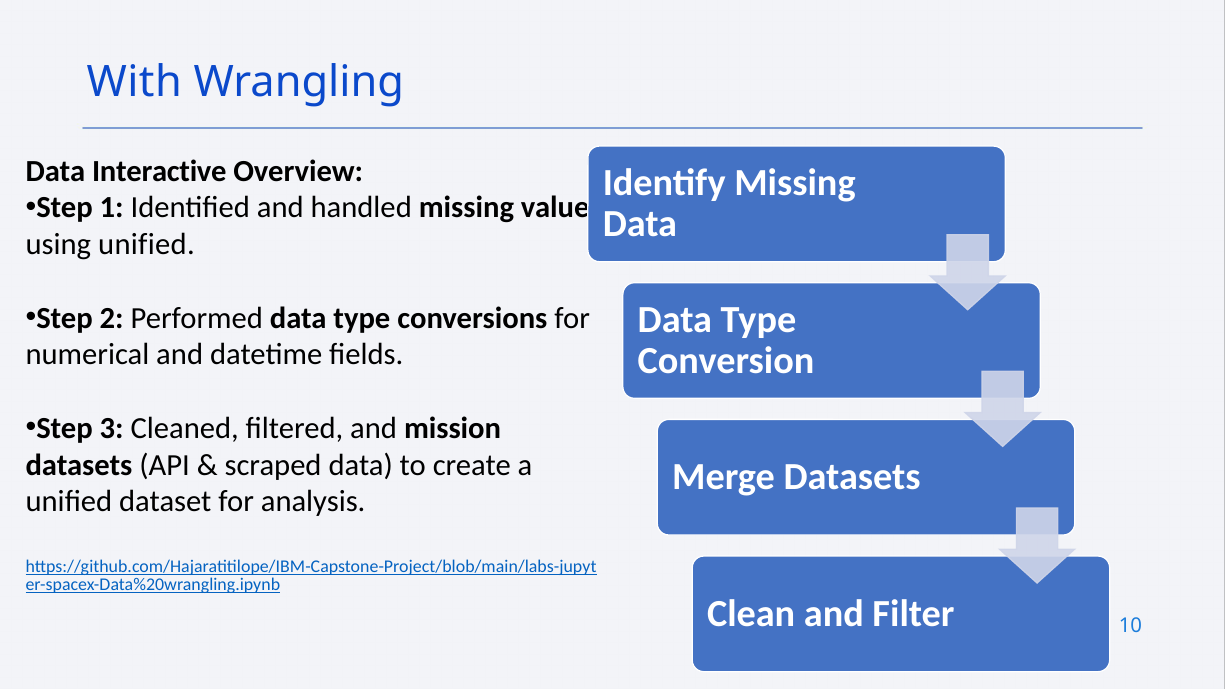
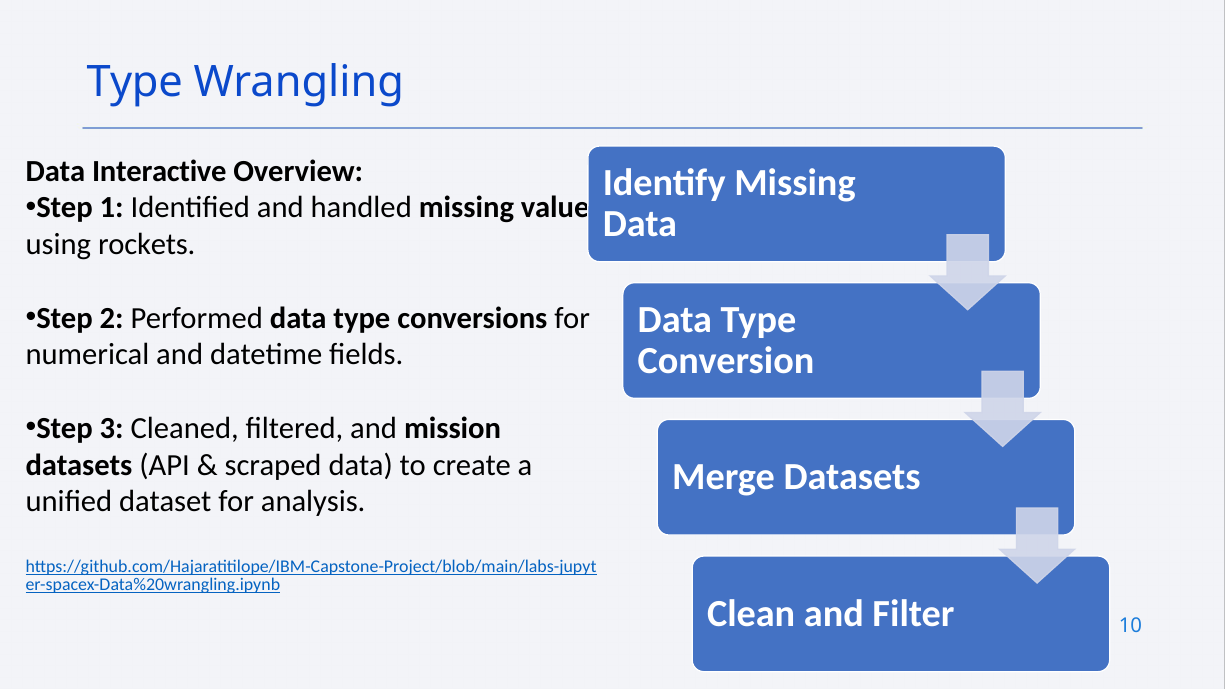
With: With -> Type (135, 82)
using unified: unified -> rockets (147, 245)
